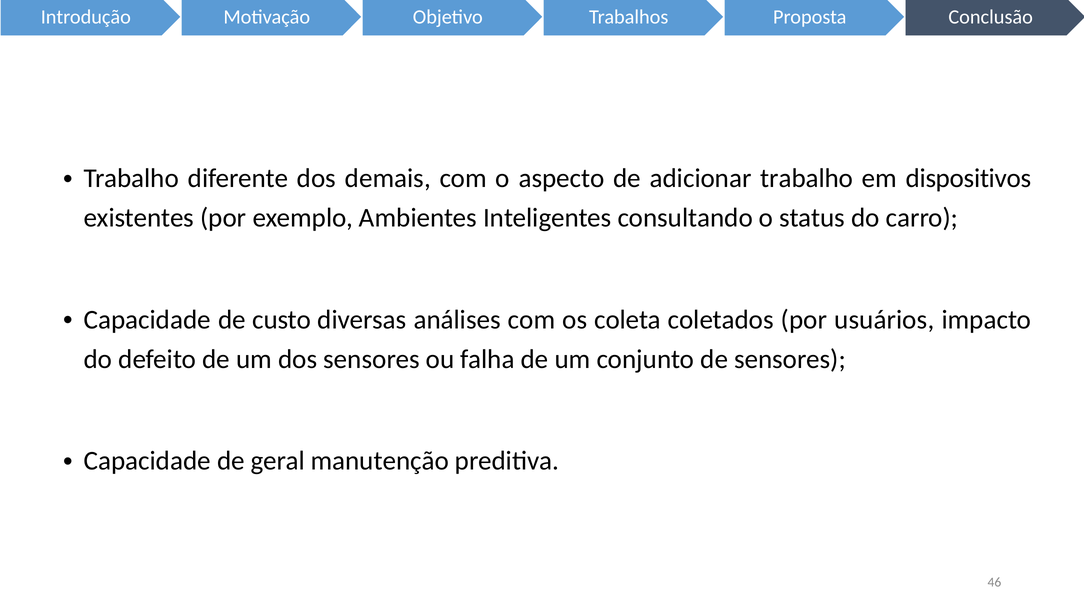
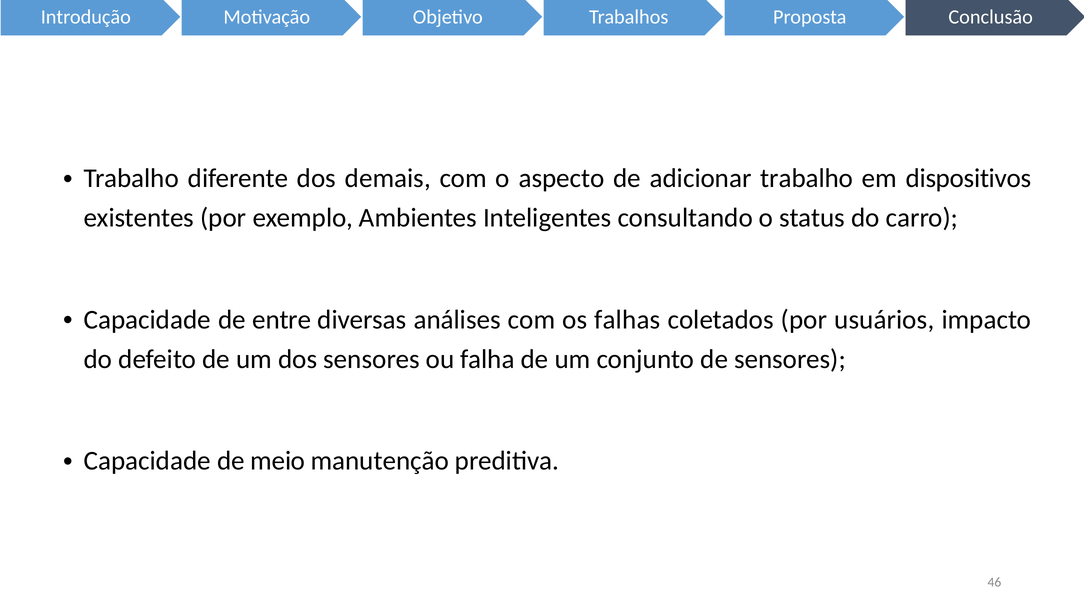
custo: custo -> entre (282, 320)
coleta: coleta -> falhas (627, 320)
geral: geral -> meio (278, 461)
